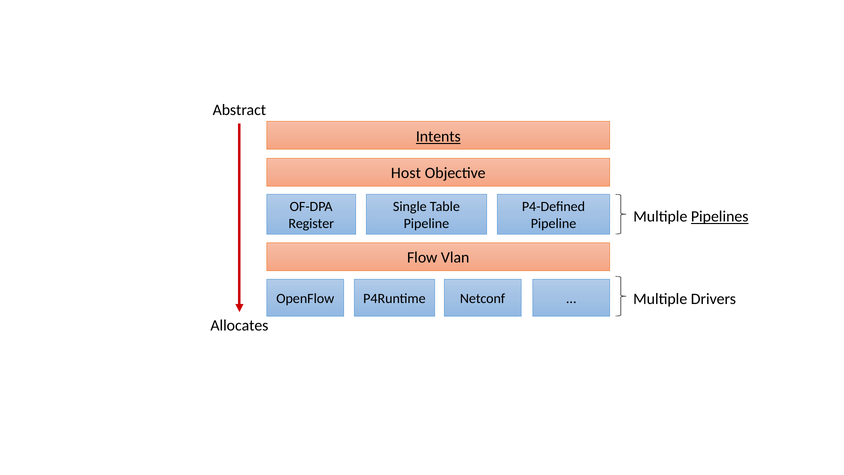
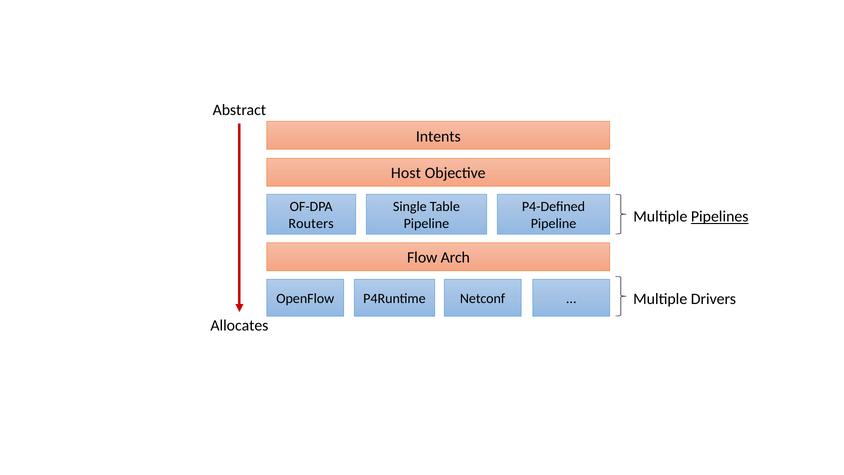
Intents underline: present -> none (438, 136)
Register: Register -> Routers (311, 224)
Vlan: Vlan -> Arch (455, 258)
